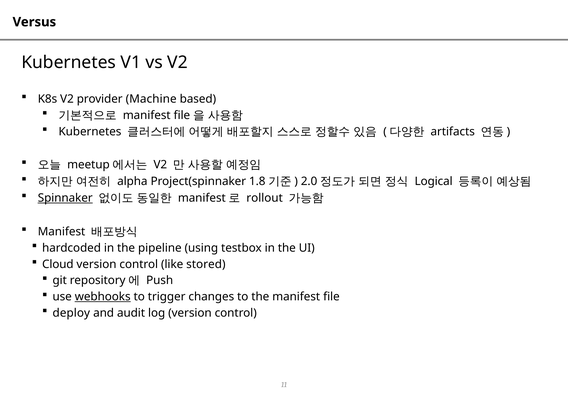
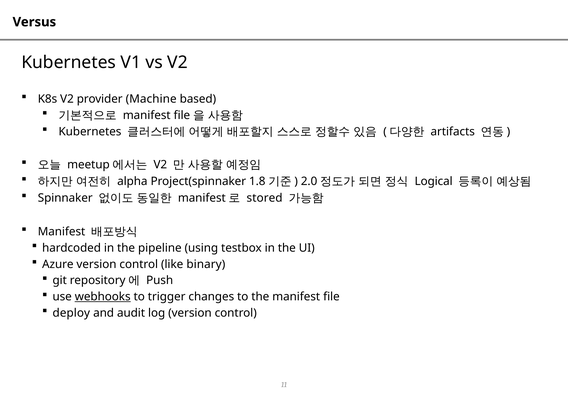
Spinnaker underline: present -> none (65, 198)
rollout: rollout -> stored (265, 198)
Cloud: Cloud -> Azure (58, 264)
stored: stored -> binary (206, 264)
